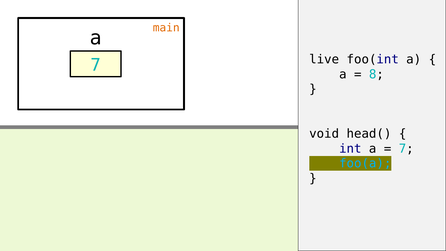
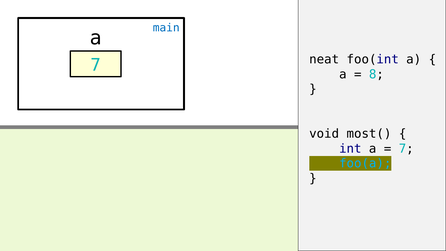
main colour: orange -> blue (166, 28)
live: live -> neat (324, 59)
head(: head( -> most( (369, 134)
